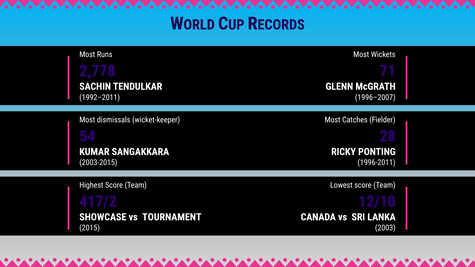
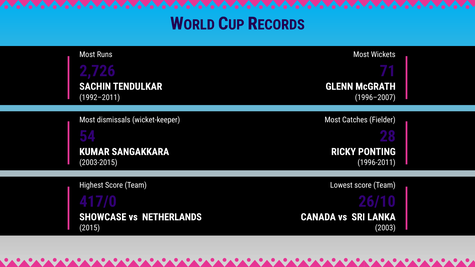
2,778: 2,778 -> 2,726 (97, 71)
417/2: 417/2 -> 417/0 (98, 202)
12/10: 12/10 -> 26/10 (377, 202)
TOURNAMENT: TOURNAMENT -> NETHERLANDS (172, 217)
